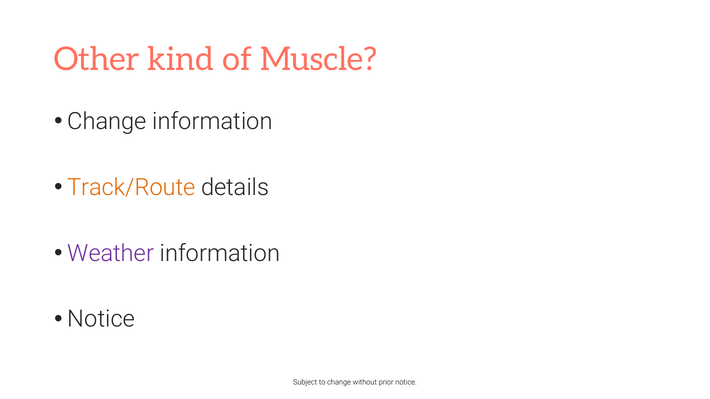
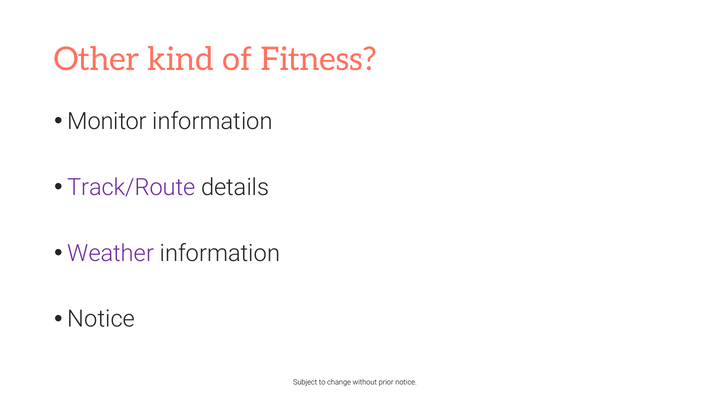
Muscle: Muscle -> Fitness (319, 60)
Change: Change -> Monitor (107, 122)
Track/Route colour: orange -> purple (131, 188)
